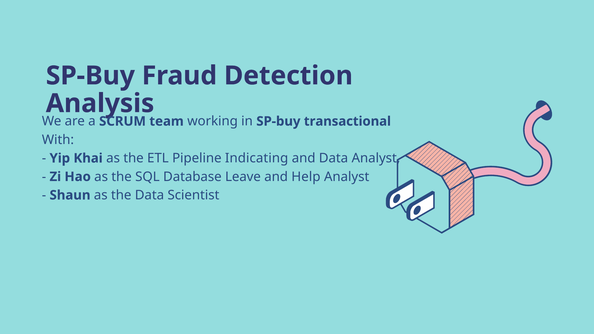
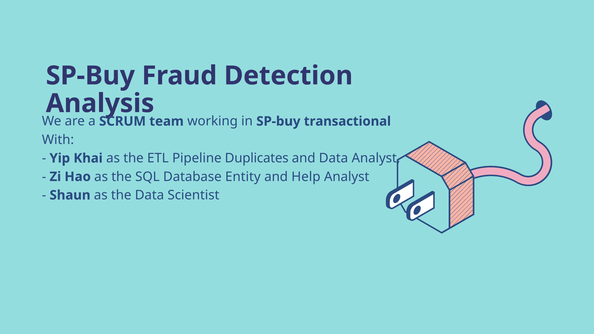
Indicating: Indicating -> Duplicates (257, 158)
Leave: Leave -> Entity (243, 177)
